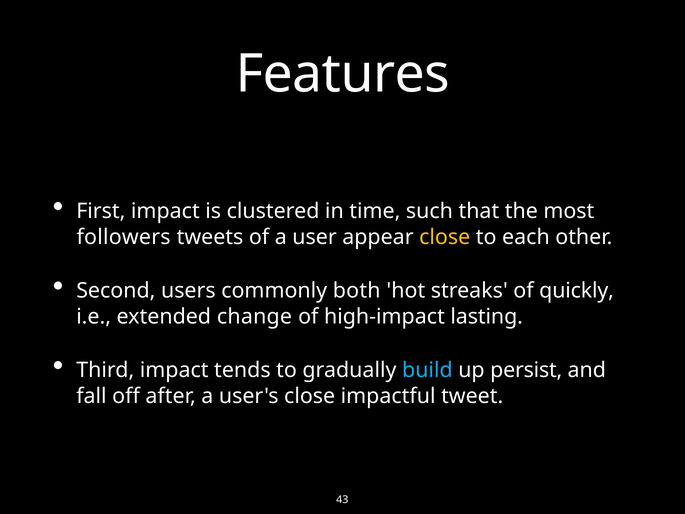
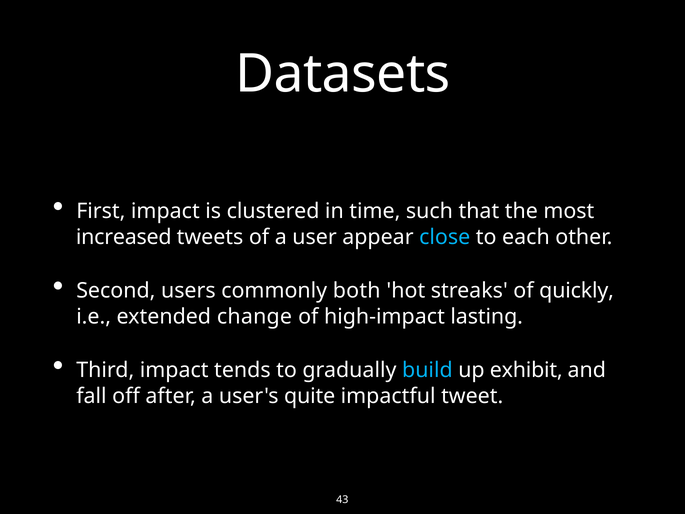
Features: Features -> Datasets (343, 74)
followers: followers -> increased (124, 237)
close colour: yellow -> light blue (445, 237)
persist: persist -> exhibit (526, 370)
user's close: close -> quite (310, 396)
